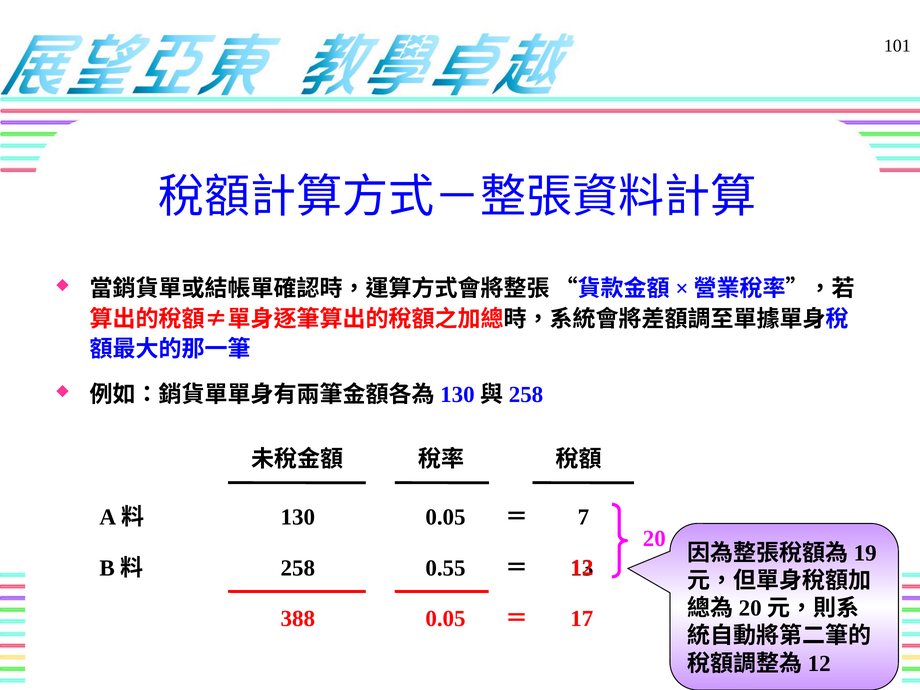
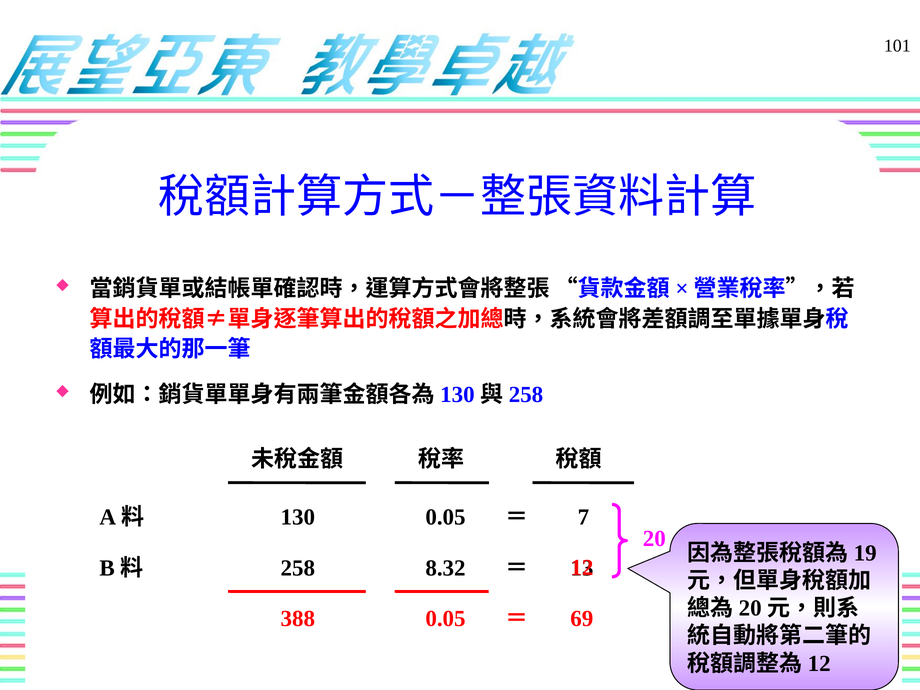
0.55: 0.55 -> 8.32 (445, 568)
17: 17 -> 69 (582, 619)
